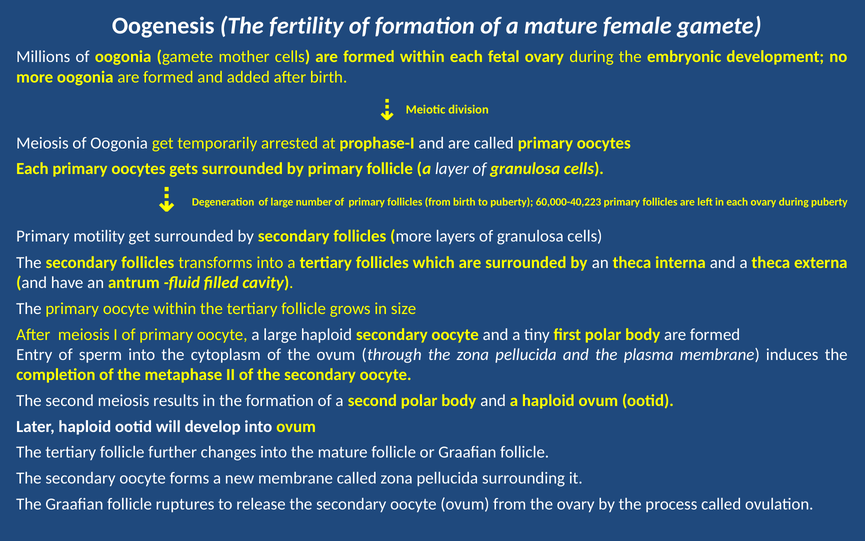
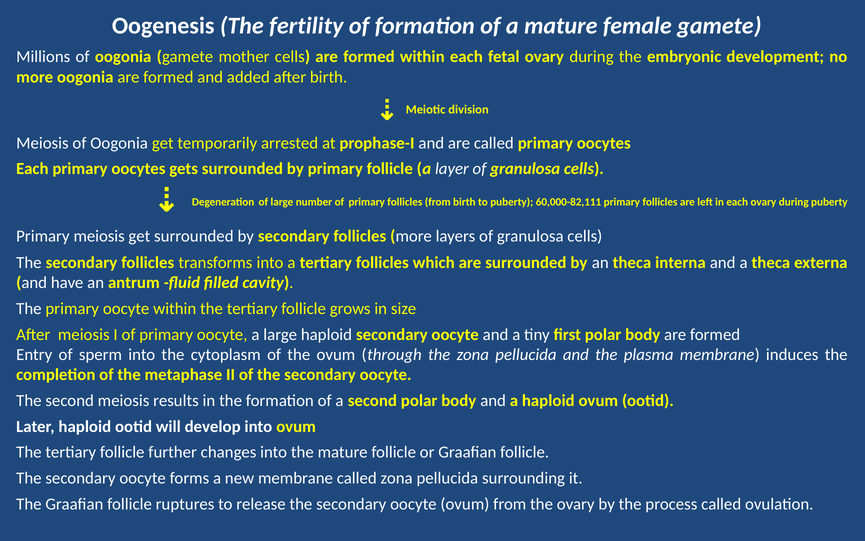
60,000-40,223: 60,000-40,223 -> 60,000-82,111 (569, 202)
Primary motility: motility -> meiosis (99, 236)
